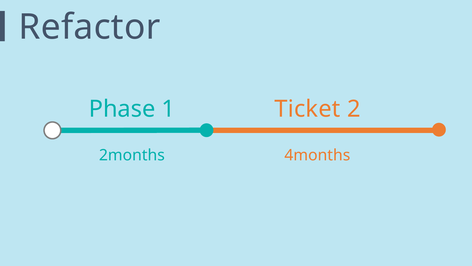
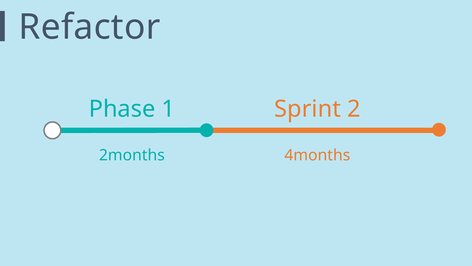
Ticket: Ticket -> Sprint (308, 109)
